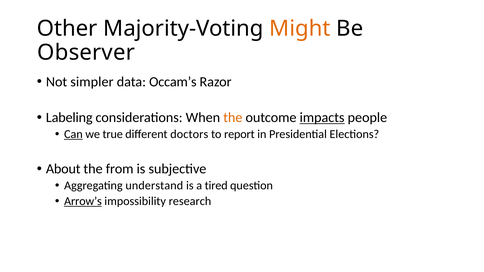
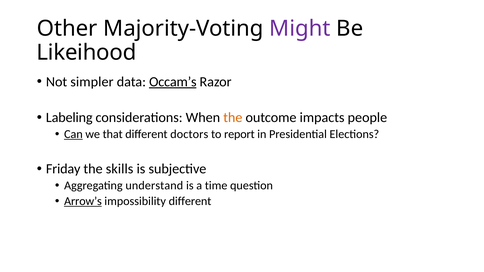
Might colour: orange -> purple (300, 29)
Observer: Observer -> Likeihood (86, 53)
Occam’s underline: none -> present (173, 82)
impacts underline: present -> none (322, 118)
true: true -> that (113, 134)
About: About -> Friday (63, 169)
from: from -> skills (120, 169)
tired: tired -> time (216, 186)
impossibility research: research -> different (190, 201)
